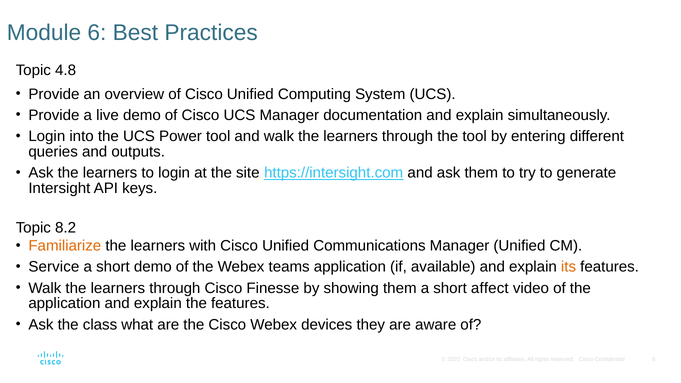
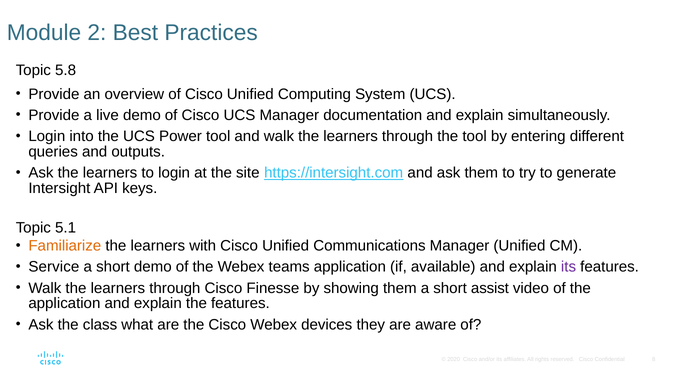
6: 6 -> 2 (97, 33)
4.8: 4.8 -> 5.8 (66, 70)
8.2: 8.2 -> 5.1 (66, 228)
its colour: orange -> purple (569, 267)
affect: affect -> assist (490, 288)
